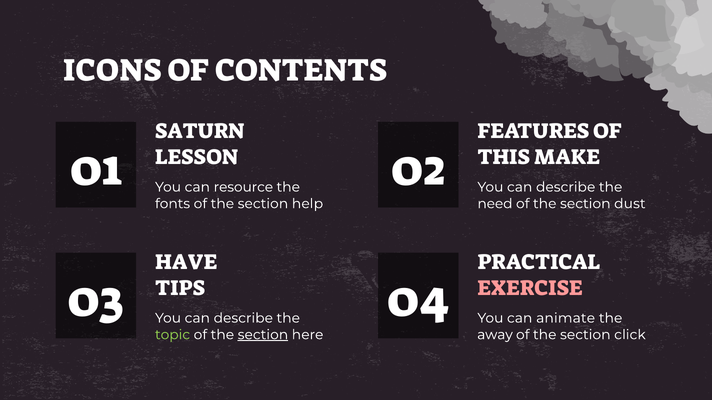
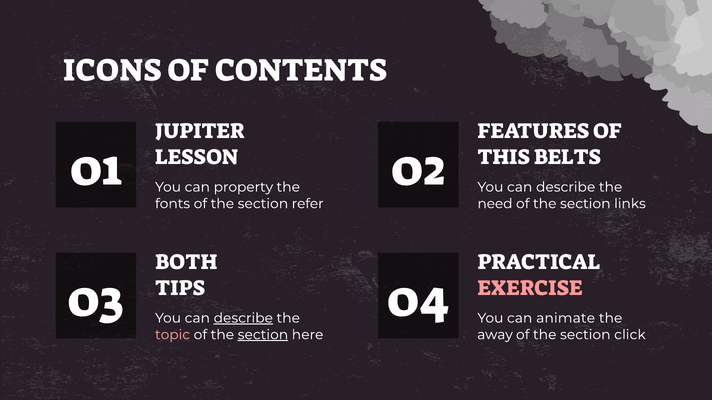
SATURN: SATURN -> JUPITER (200, 131)
MAKE: MAKE -> BELTS (567, 157)
resource: resource -> property (243, 187)
help: help -> refer (308, 204)
dust: dust -> links (630, 204)
HAVE: HAVE -> BOTH (186, 262)
describe underline: none -> present (243, 318)
topic colour: light green -> pink (173, 335)
